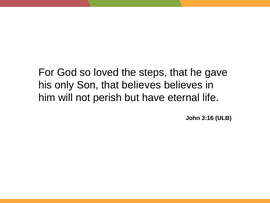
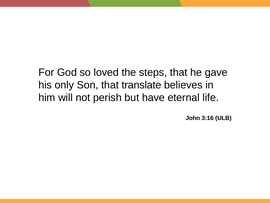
that believes: believes -> translate (141, 85)
